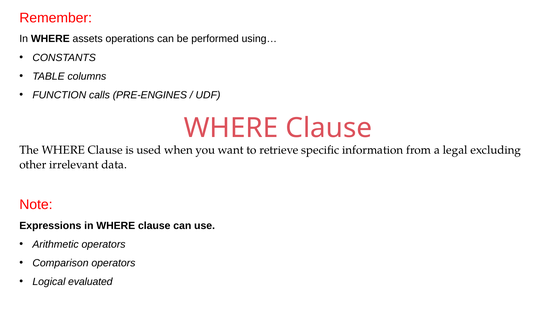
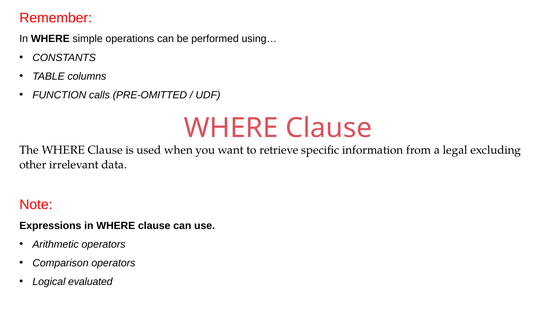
assets: assets -> simple (88, 39)
PRE-ENGINES: PRE-ENGINES -> PRE-OMITTED (150, 95)
